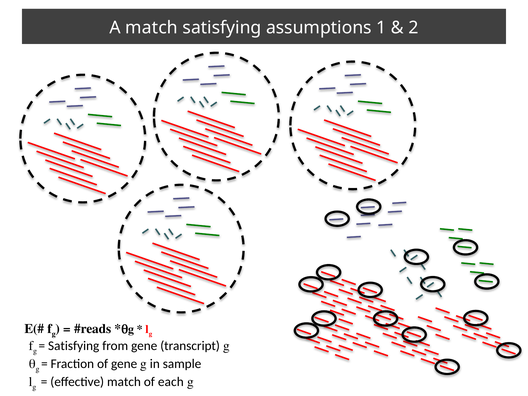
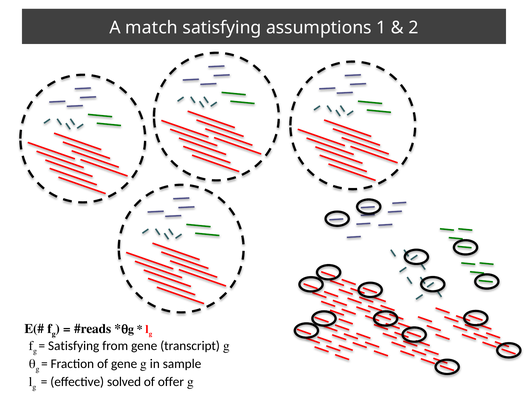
effective match: match -> solved (124, 382)
each: each -> offer (171, 382)
